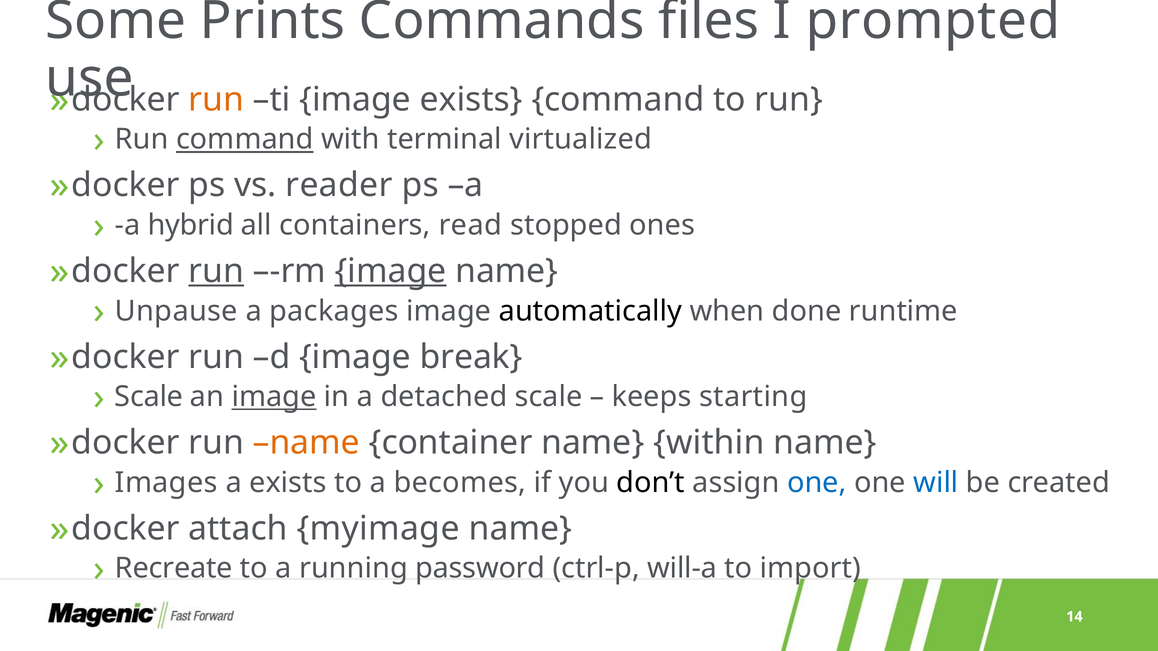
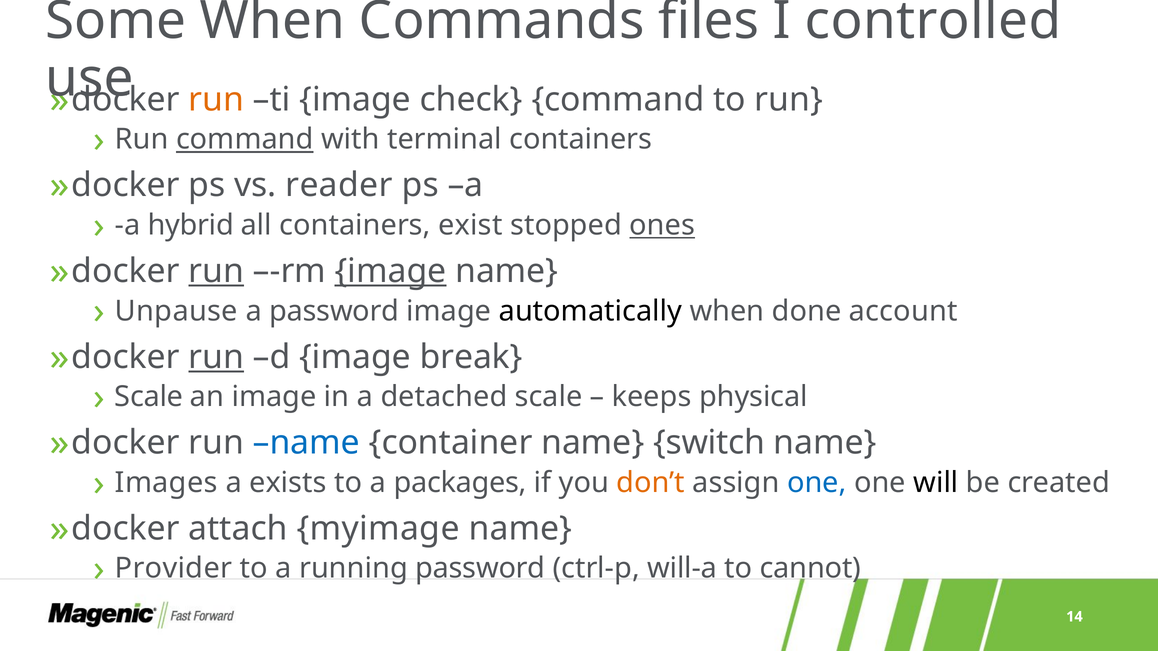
Some Prints: Prints -> When (273, 21)
prompted: prompted -> controlled (933, 21)
image exists: exists -> check (471, 100)
terminal virtualized: virtualized -> containers (581, 140)
read: read -> exist (470, 225)
ones underline: none -> present (662, 225)
a packages: packages -> password (334, 311)
runtime: runtime -> account (903, 311)
run underline: none -> present (216, 357)
image underline: present -> none (274, 397)
starting: starting -> physical (753, 397)
name colour: orange -> blue (306, 443)
within: within -> switch (709, 443)
becomes: becomes -> packages (460, 483)
don’t colour: black -> orange (651, 483)
will colour: blue -> black (936, 483)
Recreate: Recreate -> Provider (173, 569)
import: import -> cannot (810, 569)
